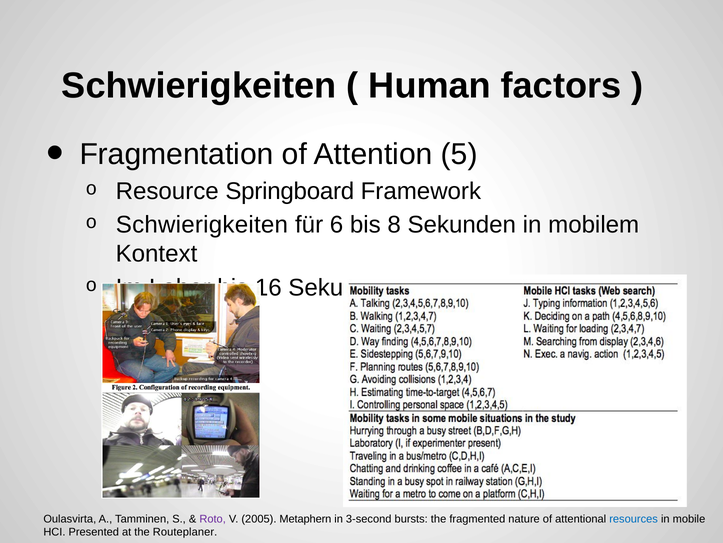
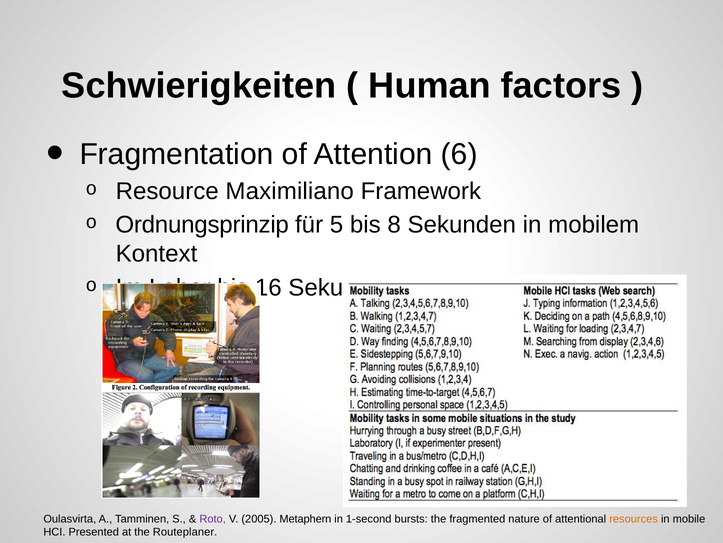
5: 5 -> 6 (459, 154)
Springboard: Springboard -> Maximiliano (290, 191)
Schwierigkeiten: Schwierigkeiten -> Ordnungsprinzip (202, 225)
6: 6 -> 5 (337, 225)
3-second: 3-second -> 1-second (369, 518)
resources colour: blue -> orange (634, 518)
